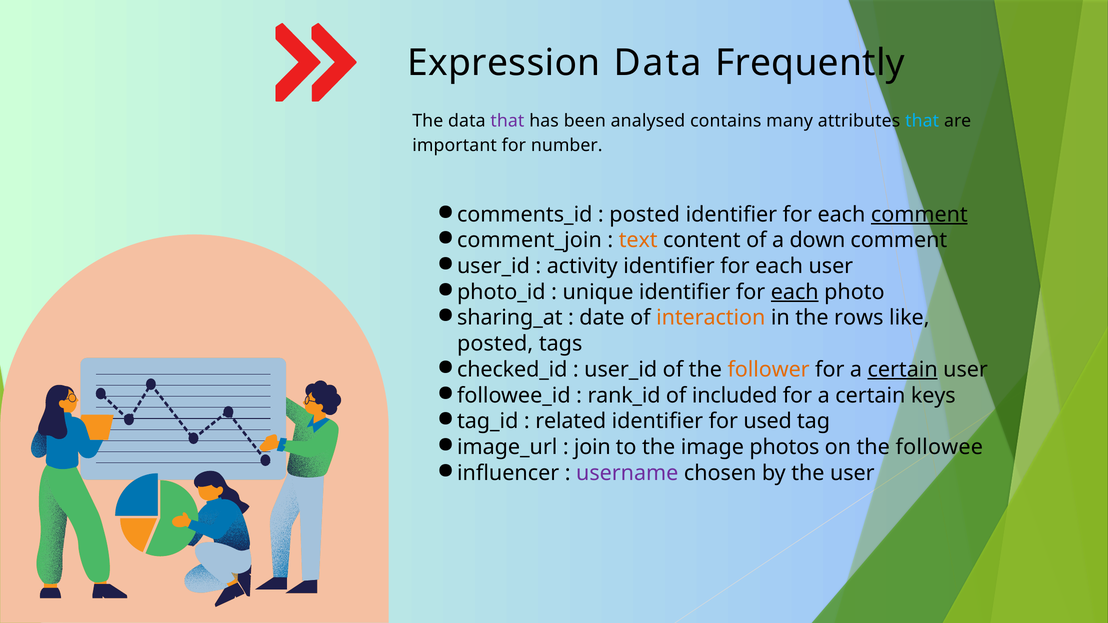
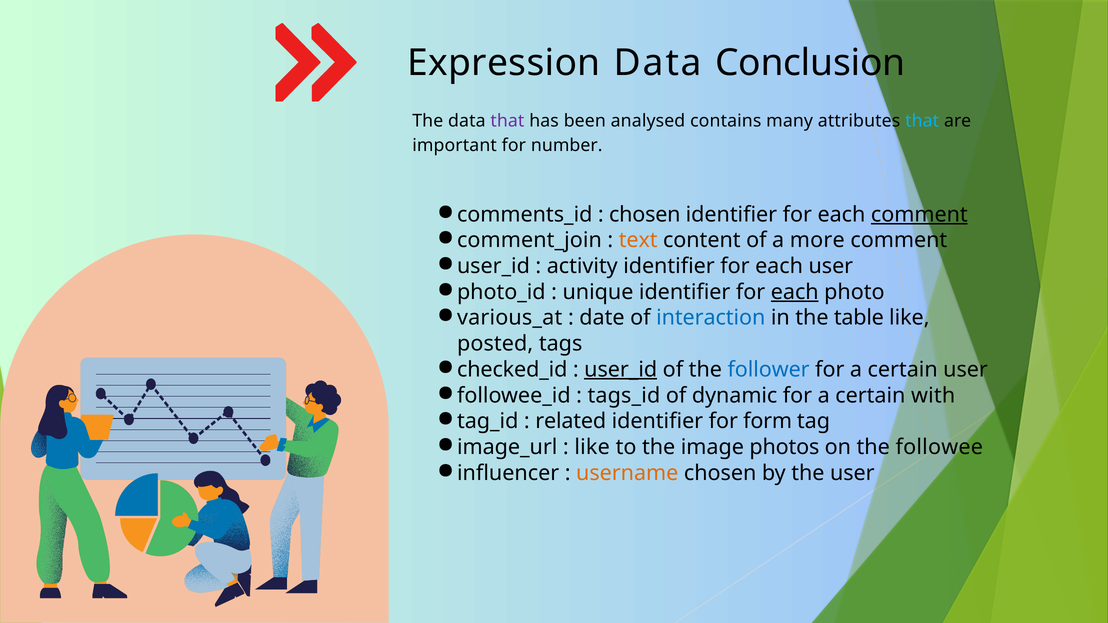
Frequently: Frequently -> Conclusion (810, 63)
posted: posted -> chosen (645, 215)
down: down -> more (817, 240)
sharing_at: sharing_at -> various_at (510, 318)
interaction colour: orange -> blue (711, 318)
rows: rows -> table (859, 318)
user_id underline: none -> present (621, 370)
follower colour: orange -> blue (769, 370)
certain underline: present -> none (903, 370)
rank_id: rank_id -> tags_id (624, 396)
included: included -> dynamic (735, 396)
keys: keys -> with (933, 396)
used: used -> form (768, 421)
join: join -> like (592, 447)
username colour: purple -> orange (627, 473)
